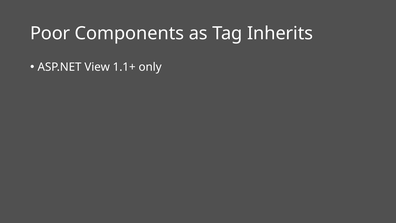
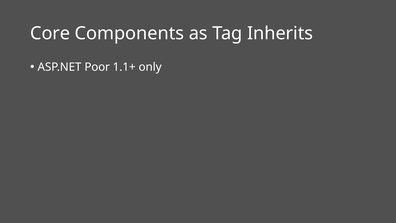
Poor: Poor -> Core (50, 33)
View: View -> Poor (97, 67)
